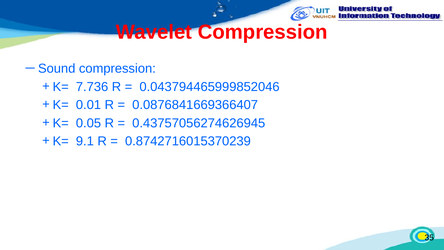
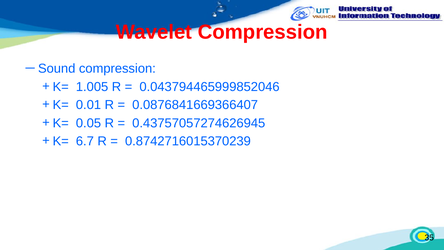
7.736: 7.736 -> 1.005 (92, 87)
0.43757056274626945: 0.43757056274626945 -> 0.43757057274626945 (199, 123)
9.1: 9.1 -> 6.7 (85, 141)
